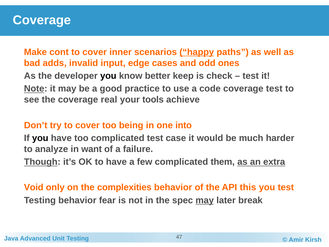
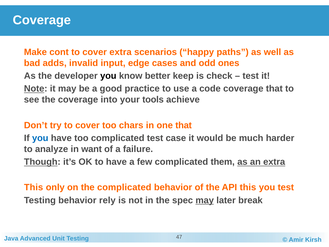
cover inner: inner -> extra (121, 52)
happy underline: present -> none (197, 52)
coverage test: test -> that (274, 89)
real: real -> into (109, 100)
being: being -> chars (131, 125)
one into: into -> that (184, 125)
you colour: black -> blue (40, 138)
Void: Void -> This (34, 187)
the complexities: complexities -> complicated (124, 187)
fear: fear -> rely (107, 200)
